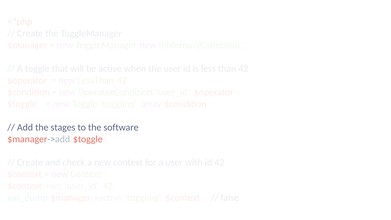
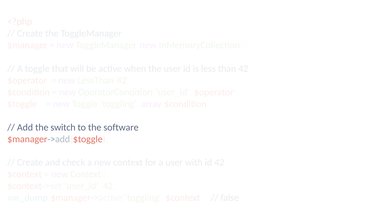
stages: stages -> switch (63, 127)
